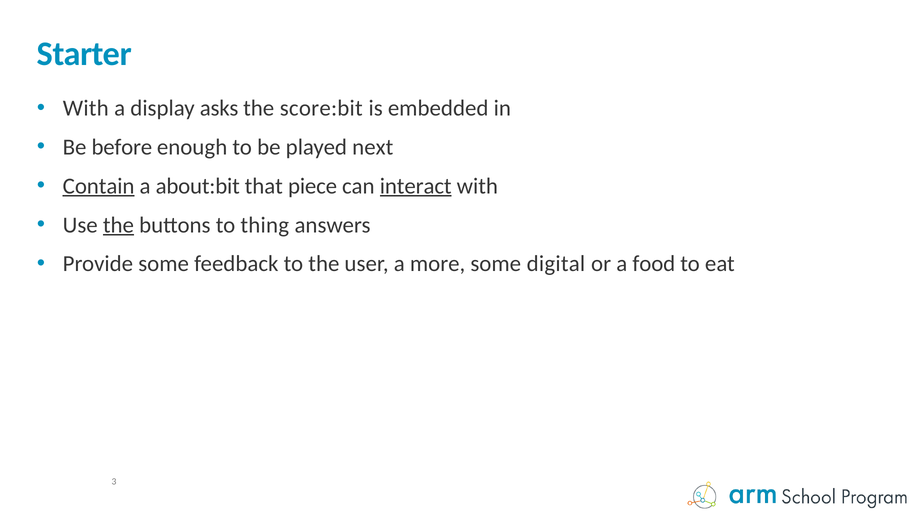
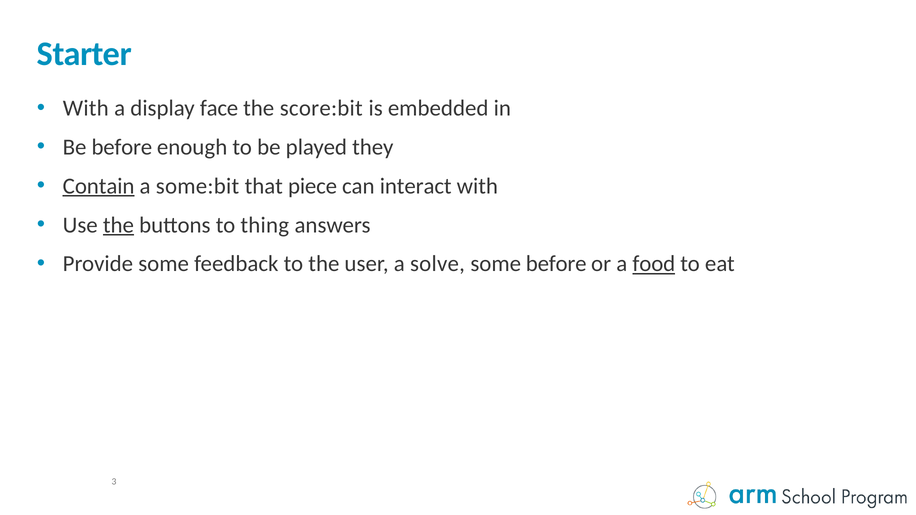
asks: asks -> face (219, 108)
next: next -> they (373, 147)
about:bit: about:bit -> some:bit (197, 186)
interact underline: present -> none (416, 186)
more: more -> solve (437, 264)
some digital: digital -> before (556, 264)
food underline: none -> present (654, 264)
